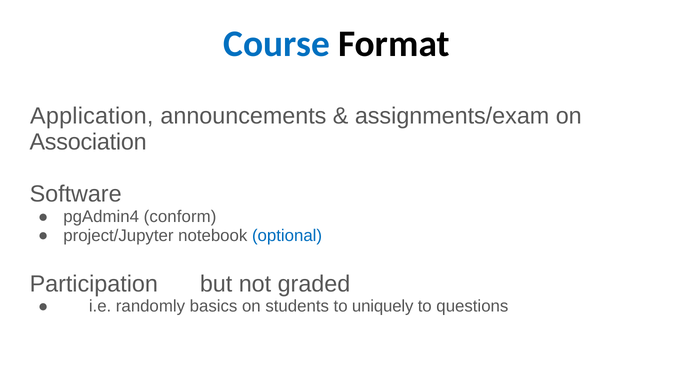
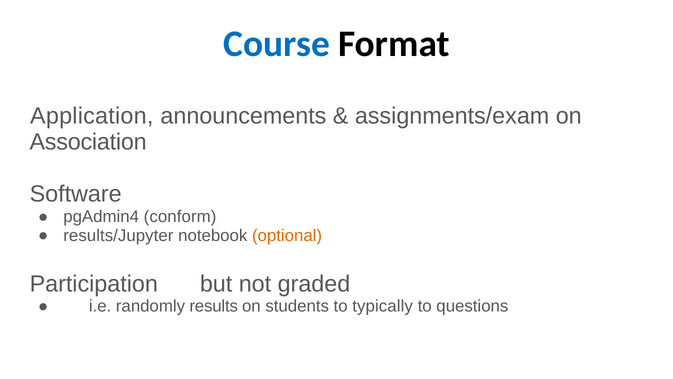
project/Jupyter: project/Jupyter -> results/Jupyter (118, 235)
optional colour: blue -> orange (287, 235)
basics: basics -> results (214, 306)
uniquely: uniquely -> typically (383, 306)
